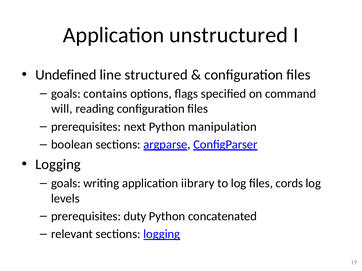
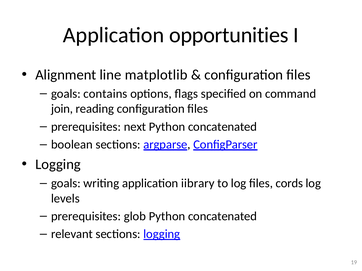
unstructured: unstructured -> opportunities (229, 35)
Undefined: Undefined -> Alignment (66, 75)
structured: structured -> matplotlib (156, 75)
will: will -> join (62, 109)
manipulation: manipulation -> concatenated (222, 127)
duty: duty -> glob (135, 217)
